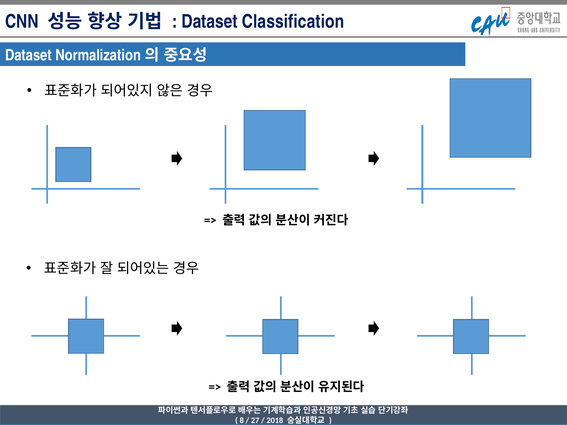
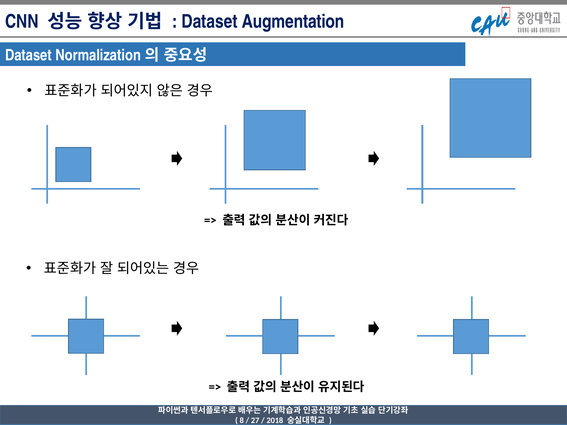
Classification: Classification -> Augmentation (293, 22)
